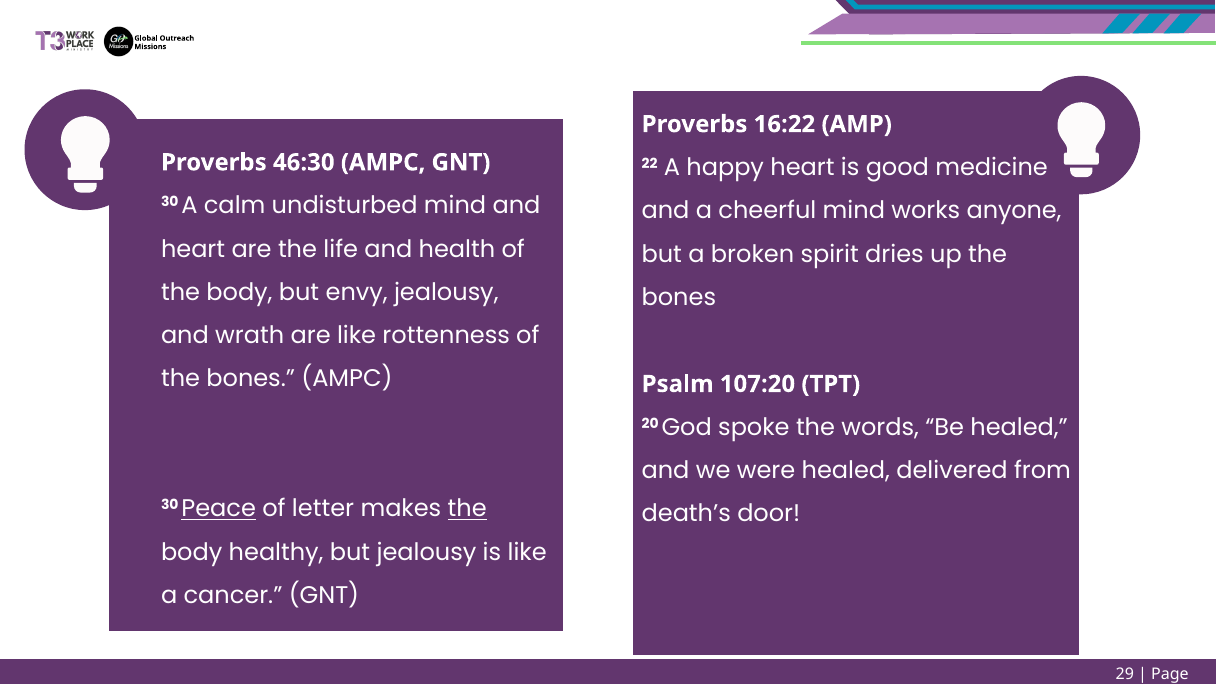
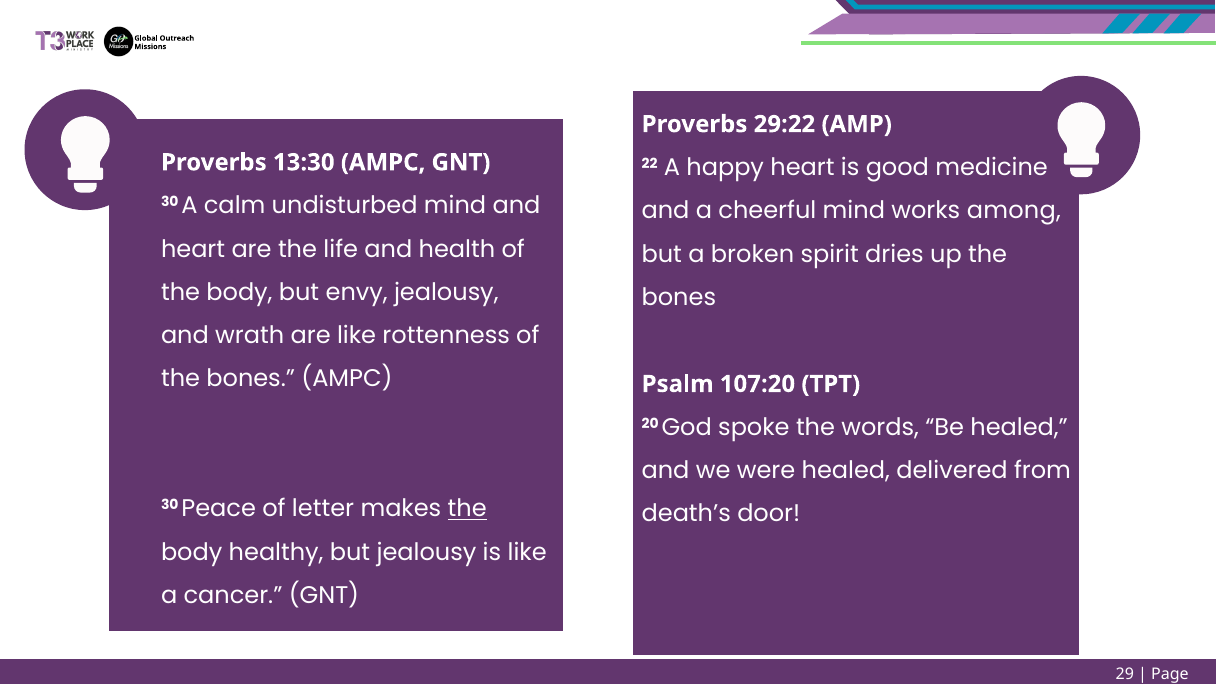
16:22: 16:22 -> 29:22 (784, 124)
46:30: 46:30 -> 13:30 (304, 162)
anyone: anyone -> among (1014, 211)
Peace underline: present -> none (219, 509)
